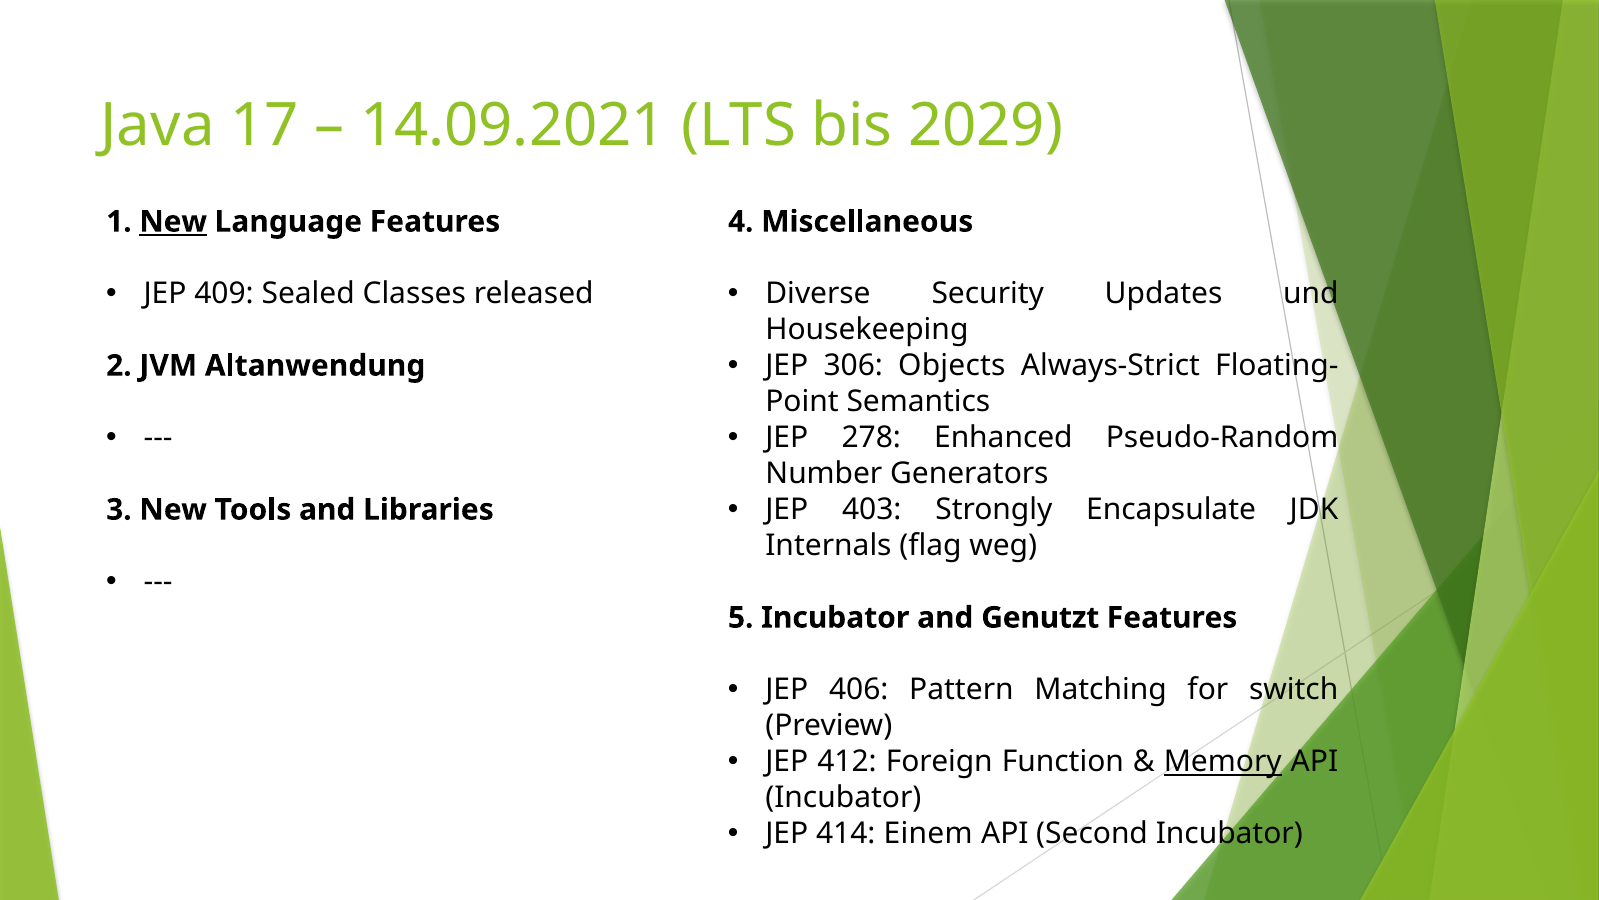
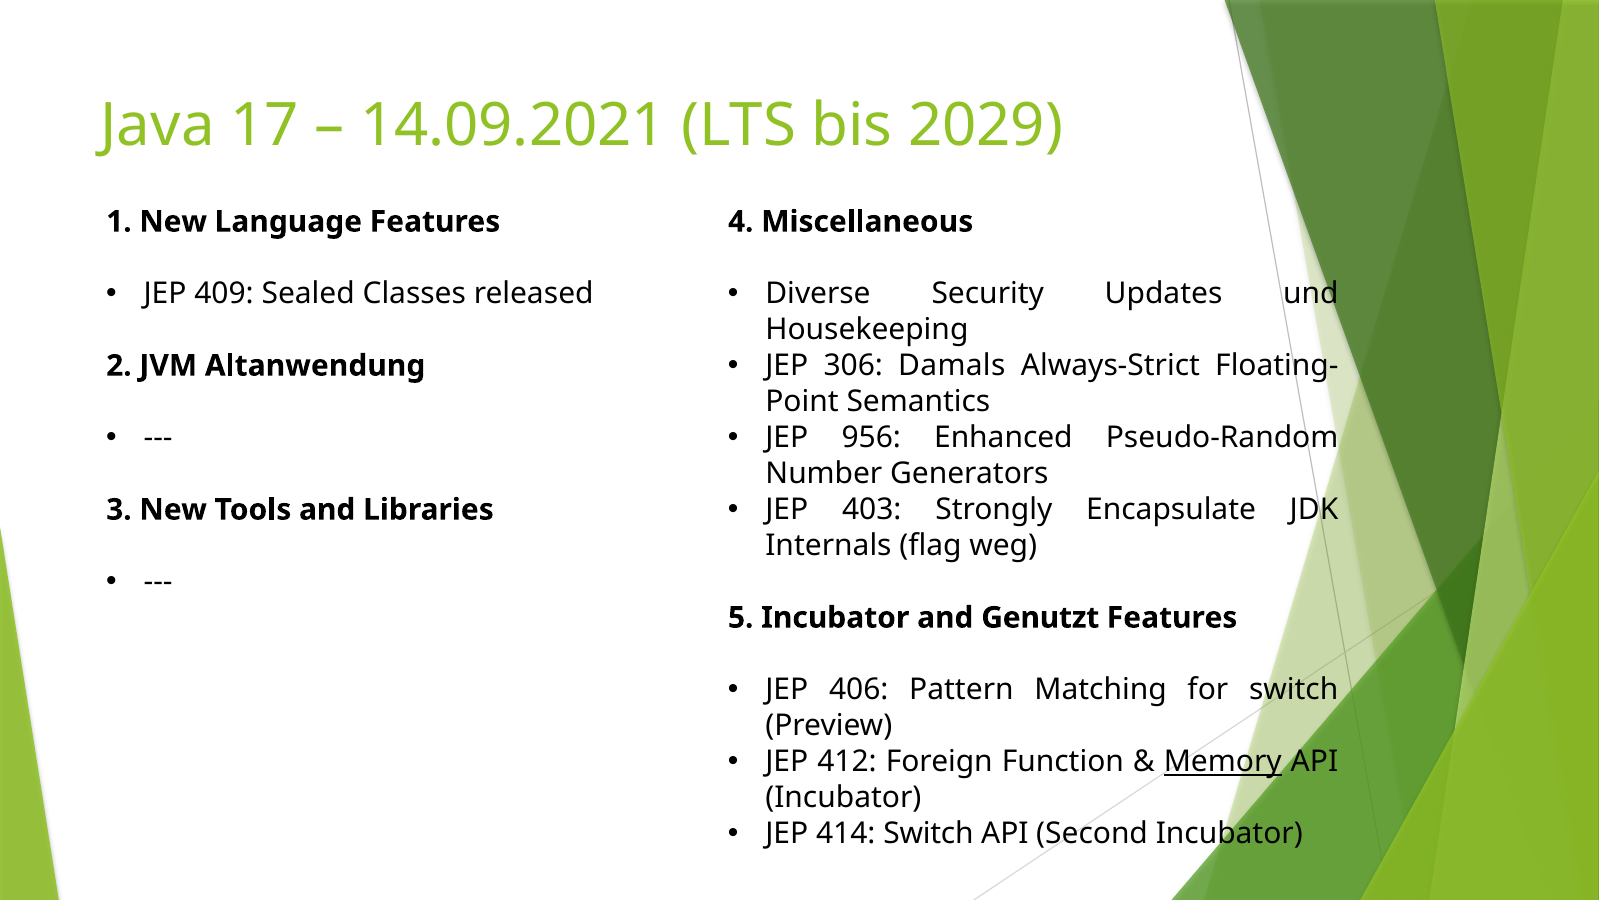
New underline: present -> none (173, 222)
Objects: Objects -> Damals (952, 366)
278: 278 -> 956 (871, 437)
414 Einem: Einem -> Switch (928, 833)
